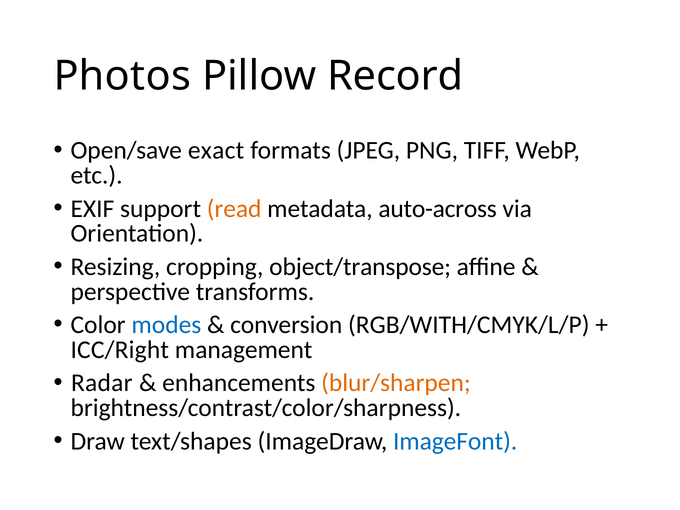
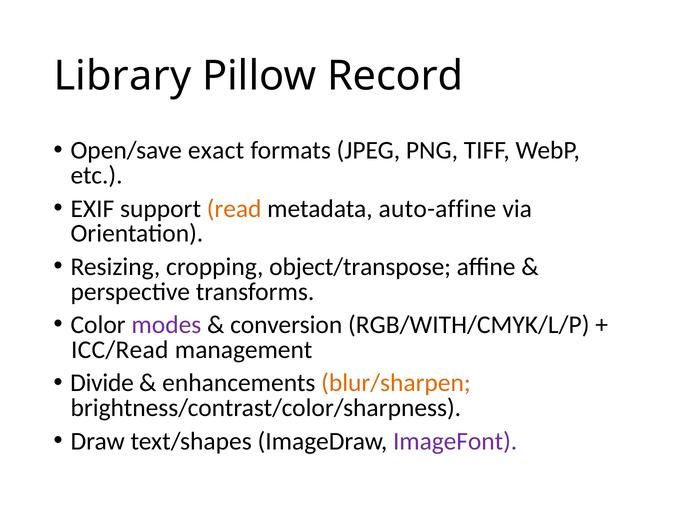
Photos: Photos -> Library (122, 76)
auto-across: auto-across -> auto-affine (437, 209)
modes colour: blue -> purple (166, 325)
ICC/Right: ICC/Right -> ICC/Read (120, 350)
Radar: Radar -> Divide (102, 383)
ImageFont colour: blue -> purple (455, 441)
